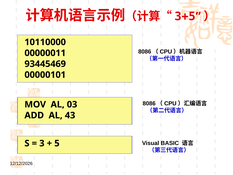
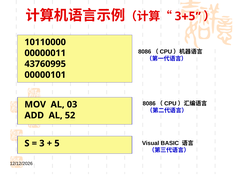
93445469: 93445469 -> 43760995 (45, 64)
43: 43 -> 52 (70, 115)
